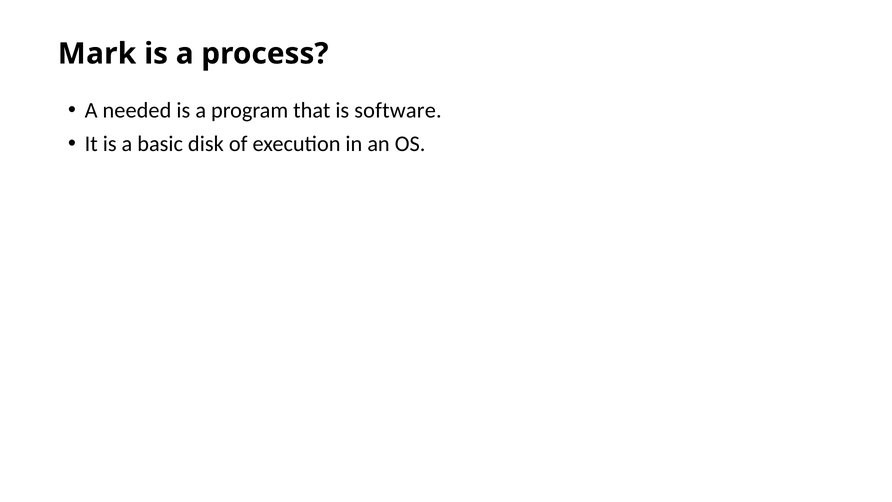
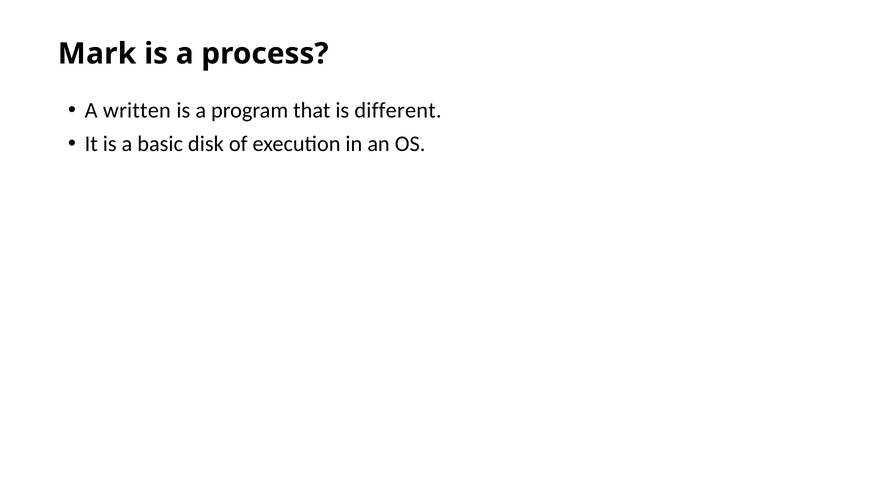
needed: needed -> written (137, 110)
software: software -> different (398, 110)
